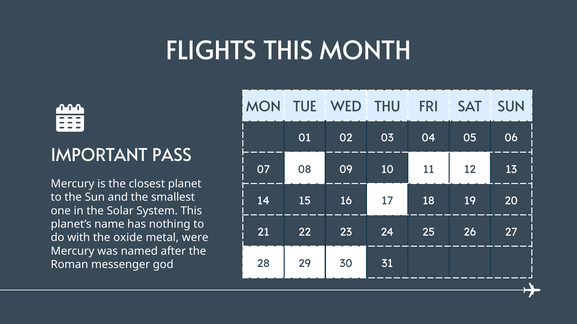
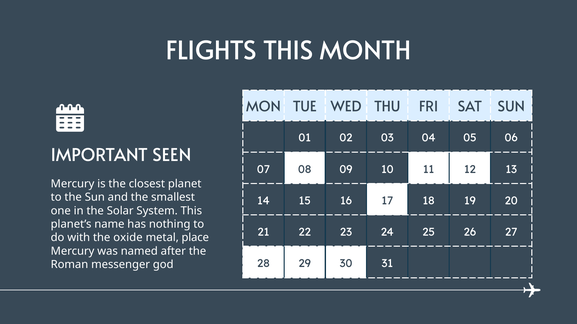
PASS: PASS -> SEEN (172, 156)
were: were -> place (195, 238)
